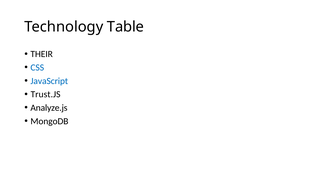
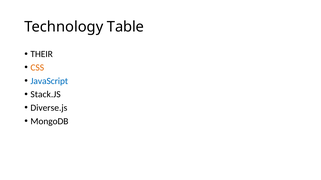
CSS colour: blue -> orange (37, 68)
Trust.JS: Trust.JS -> Stack.JS (46, 95)
Analyze.js: Analyze.js -> Diverse.js (49, 108)
